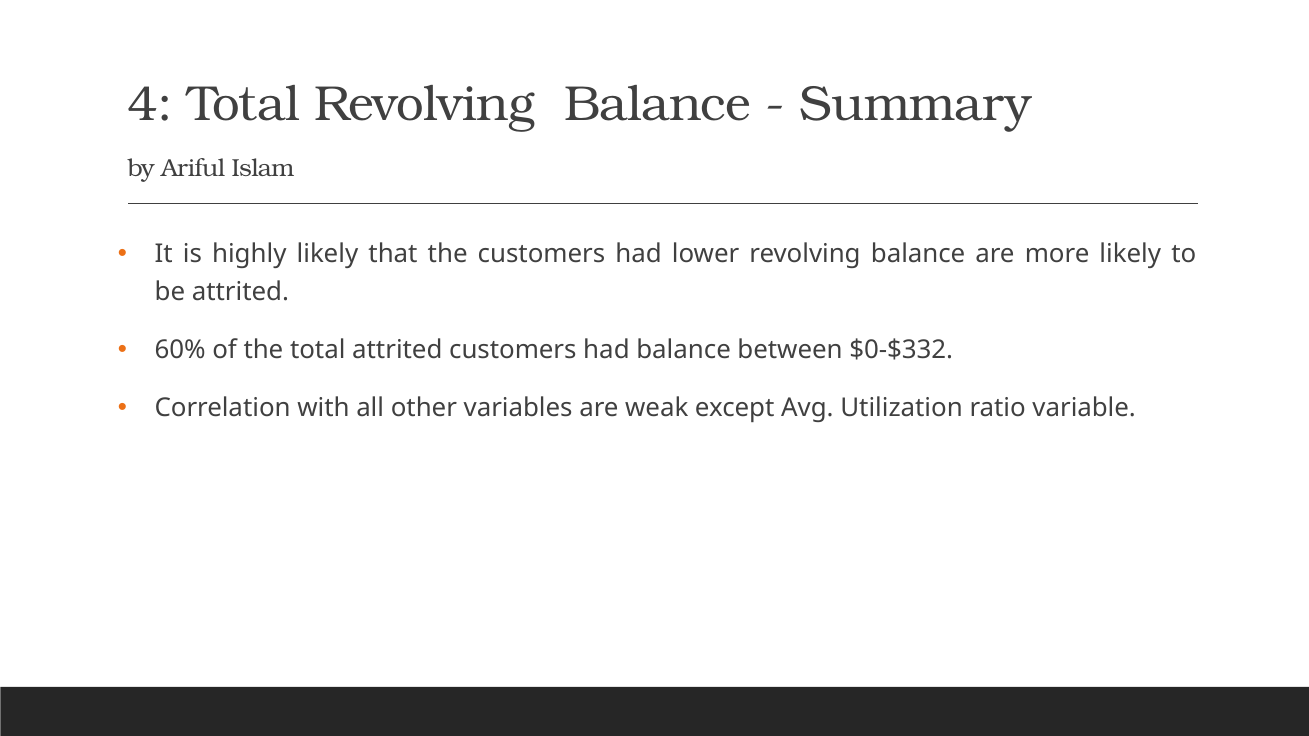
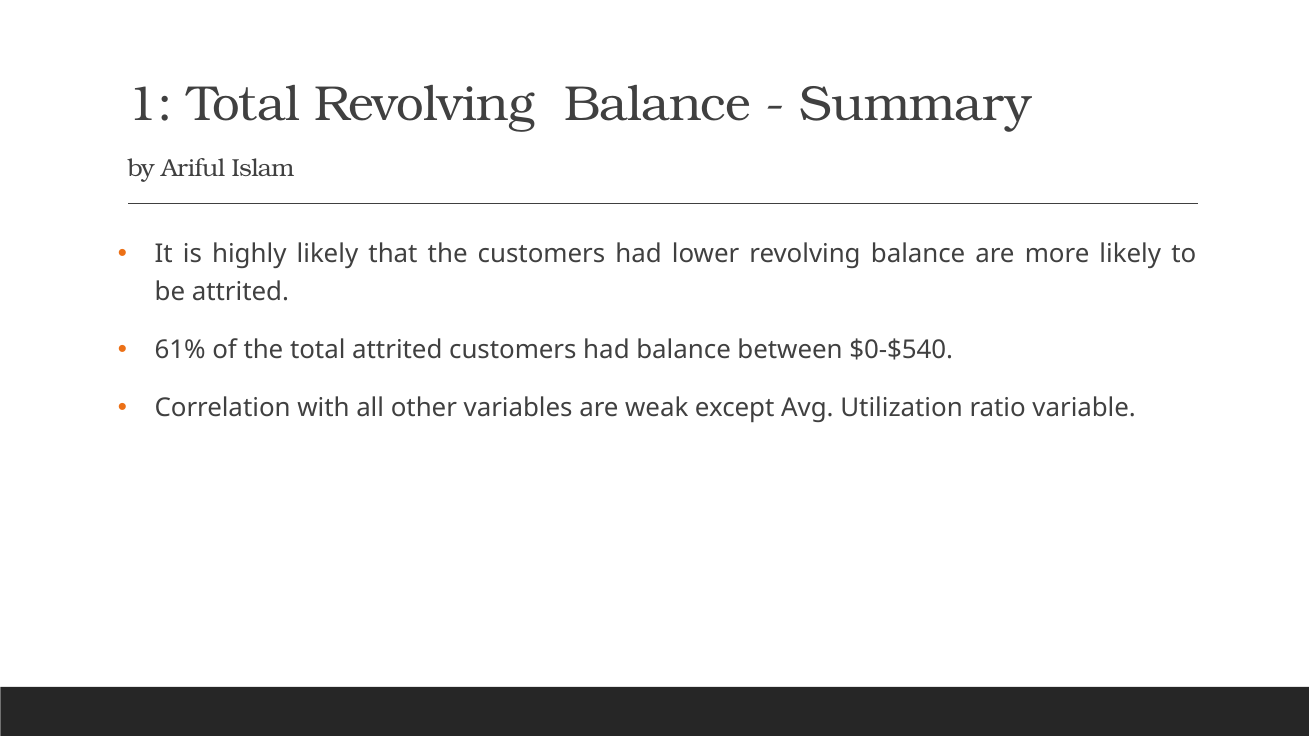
4: 4 -> 1 (151, 105)
60%: 60% -> 61% (180, 350)
$0-$332: $0-$332 -> $0-$540 (901, 350)
